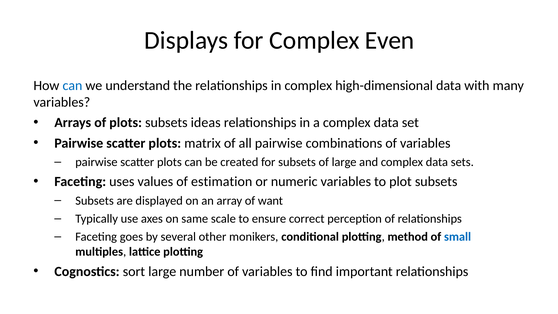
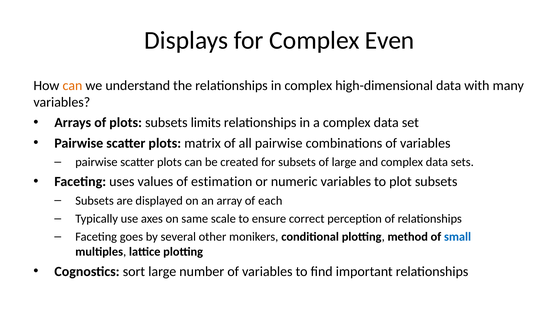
can colour: blue -> orange (72, 85)
ideas: ideas -> limits (206, 123)
want: want -> each (270, 201)
